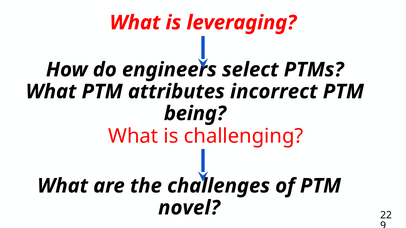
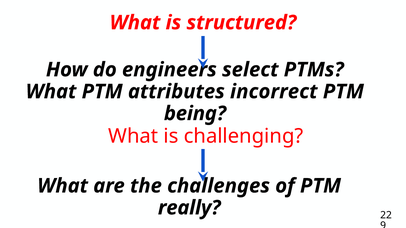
leveraging: leveraging -> structured (241, 23)
novel: novel -> really (189, 208)
